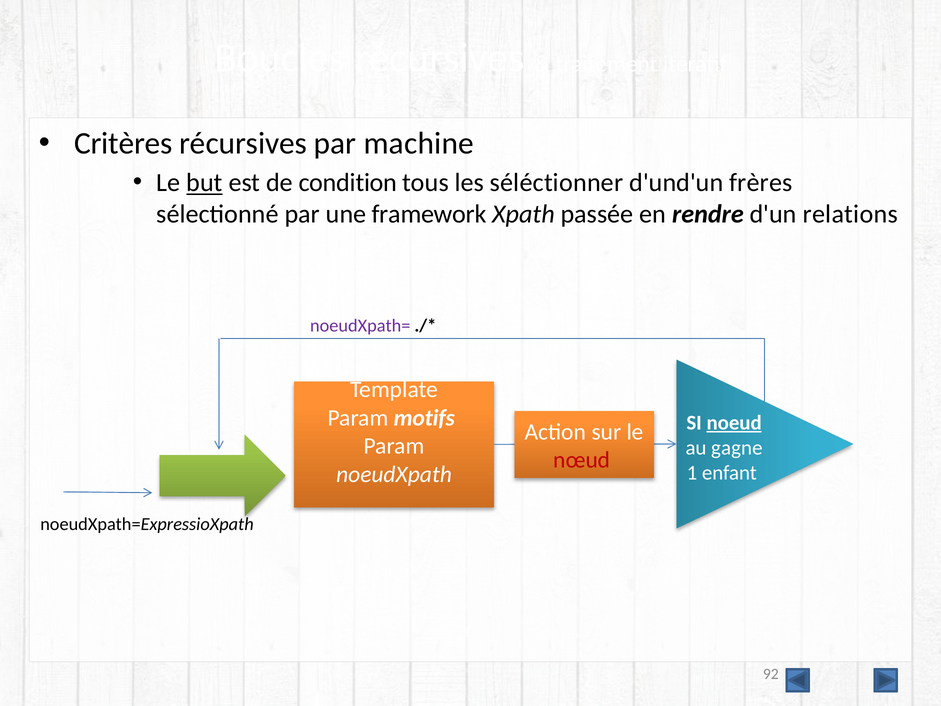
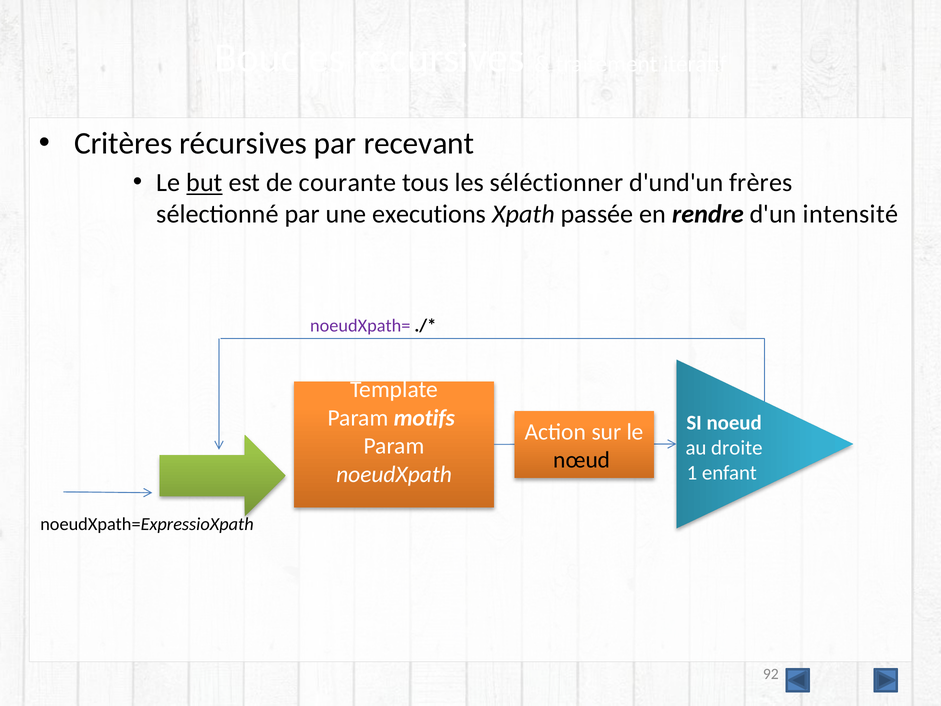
machine: machine -> recevant (419, 143)
condition: condition -> courante (348, 183)
framework: framework -> executions (429, 214)
relations: relations -> intensité (850, 214)
noeud underline: present -> none (734, 423)
gagne: gagne -> droite (737, 448)
nœud colour: red -> black (582, 460)
